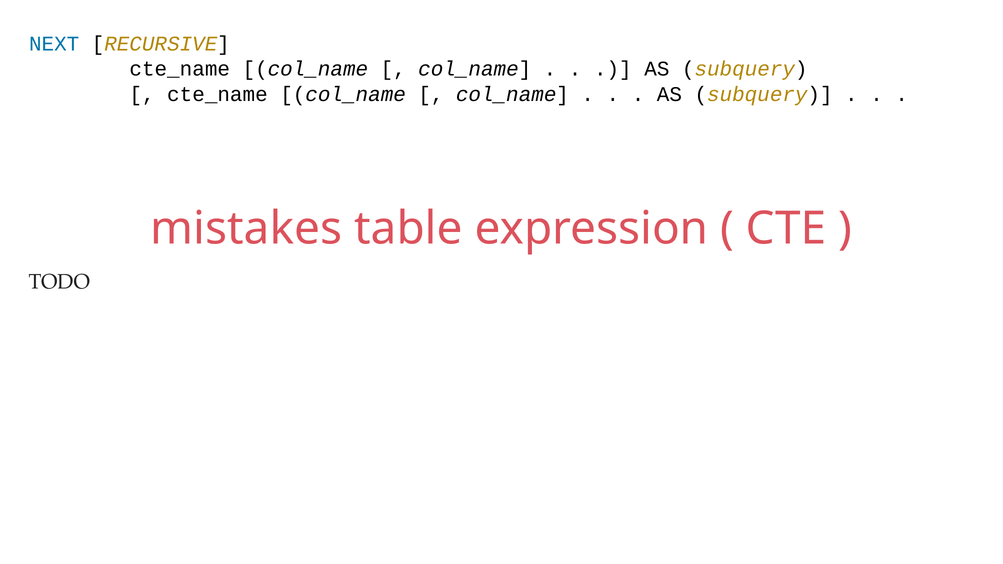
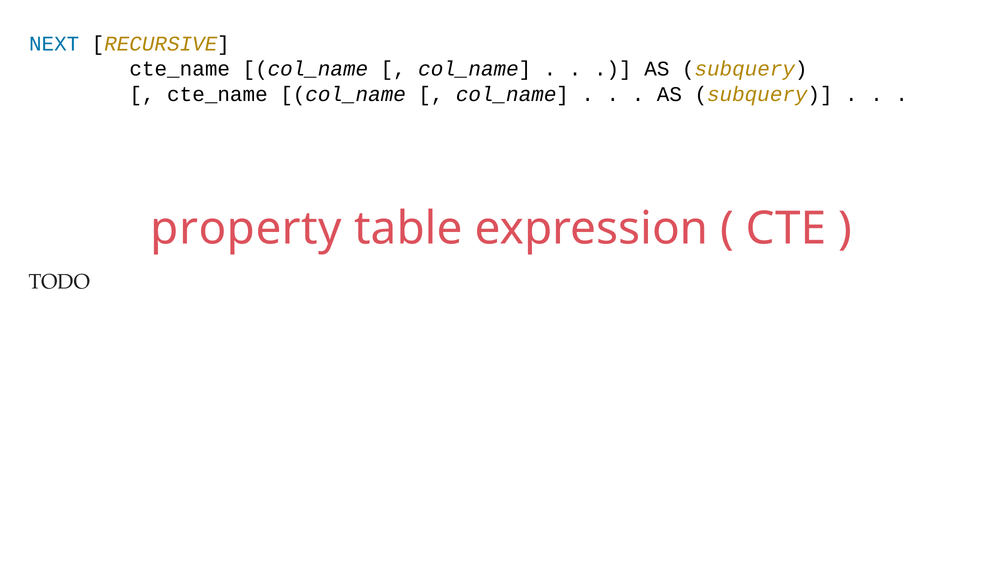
mistakes: mistakes -> property (246, 229)
